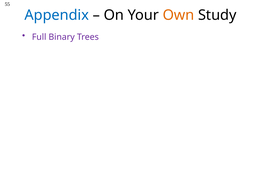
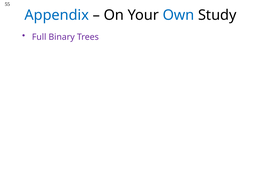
Own colour: orange -> blue (178, 15)
